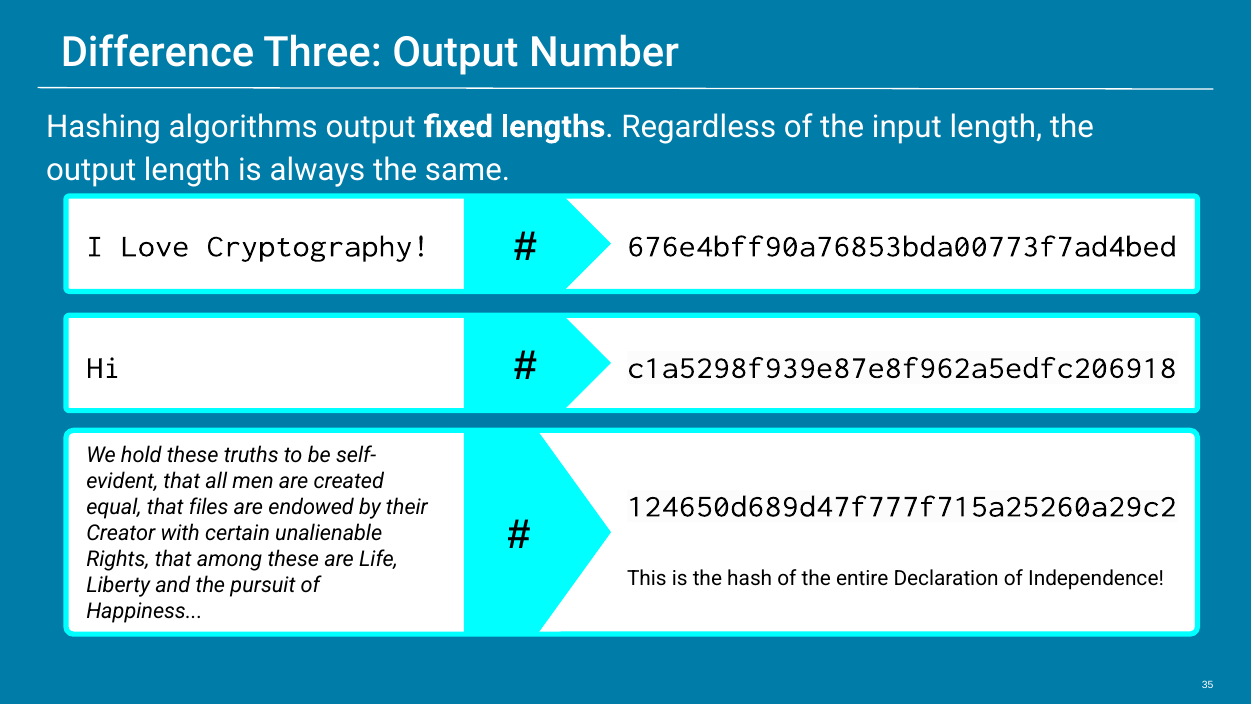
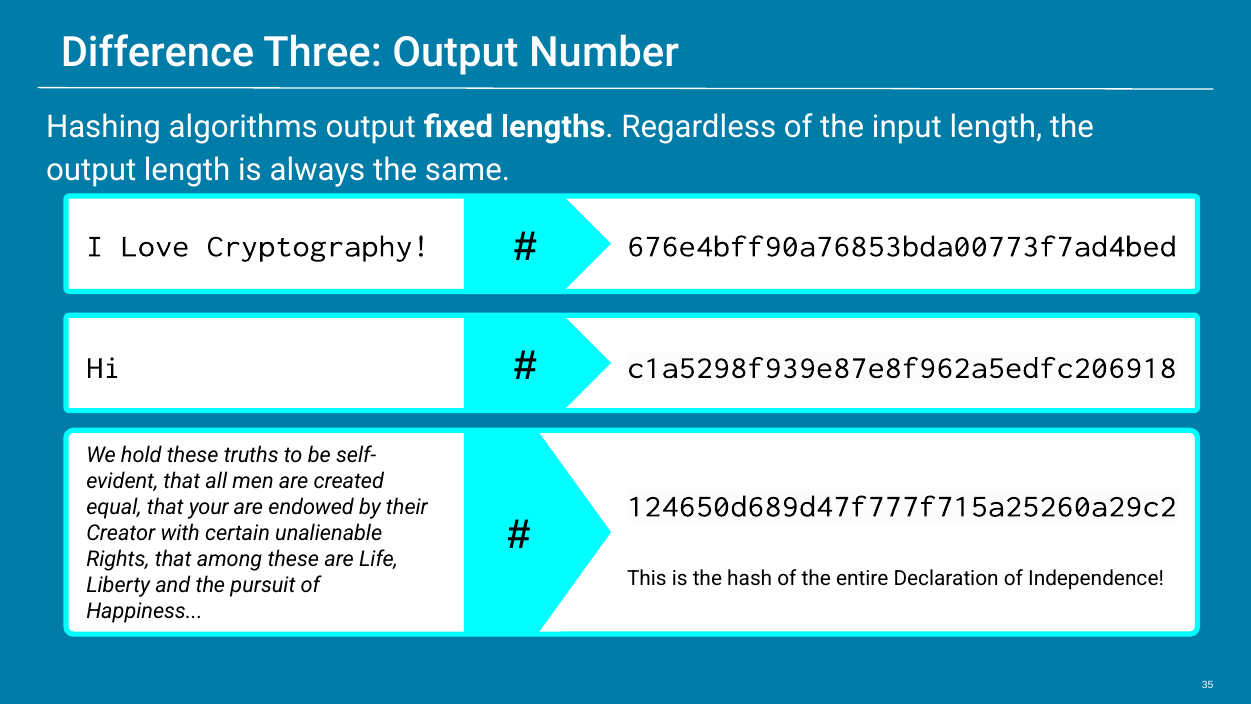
files: files -> your (209, 507)
